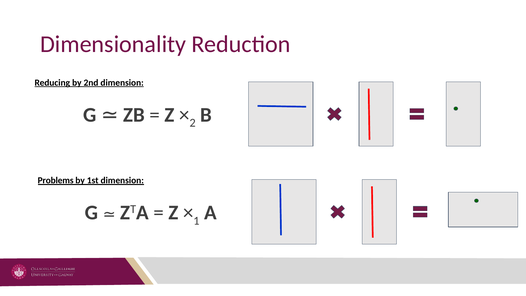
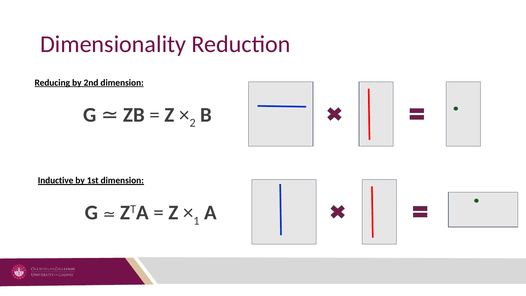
Problems: Problems -> Inductive (56, 180)
